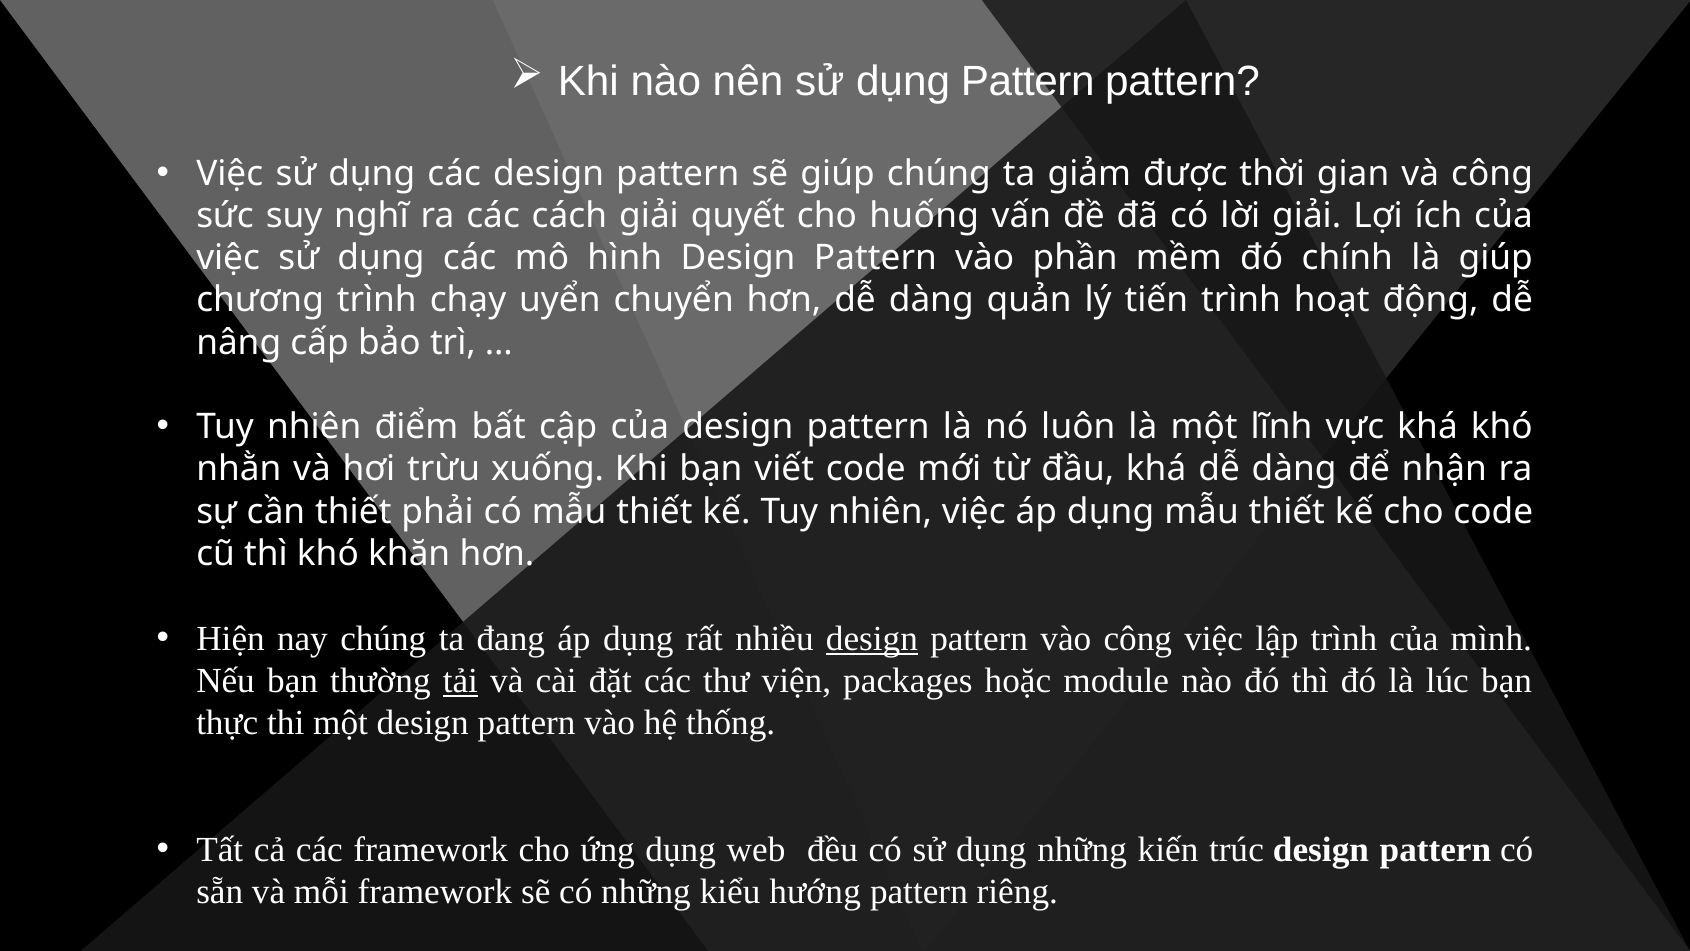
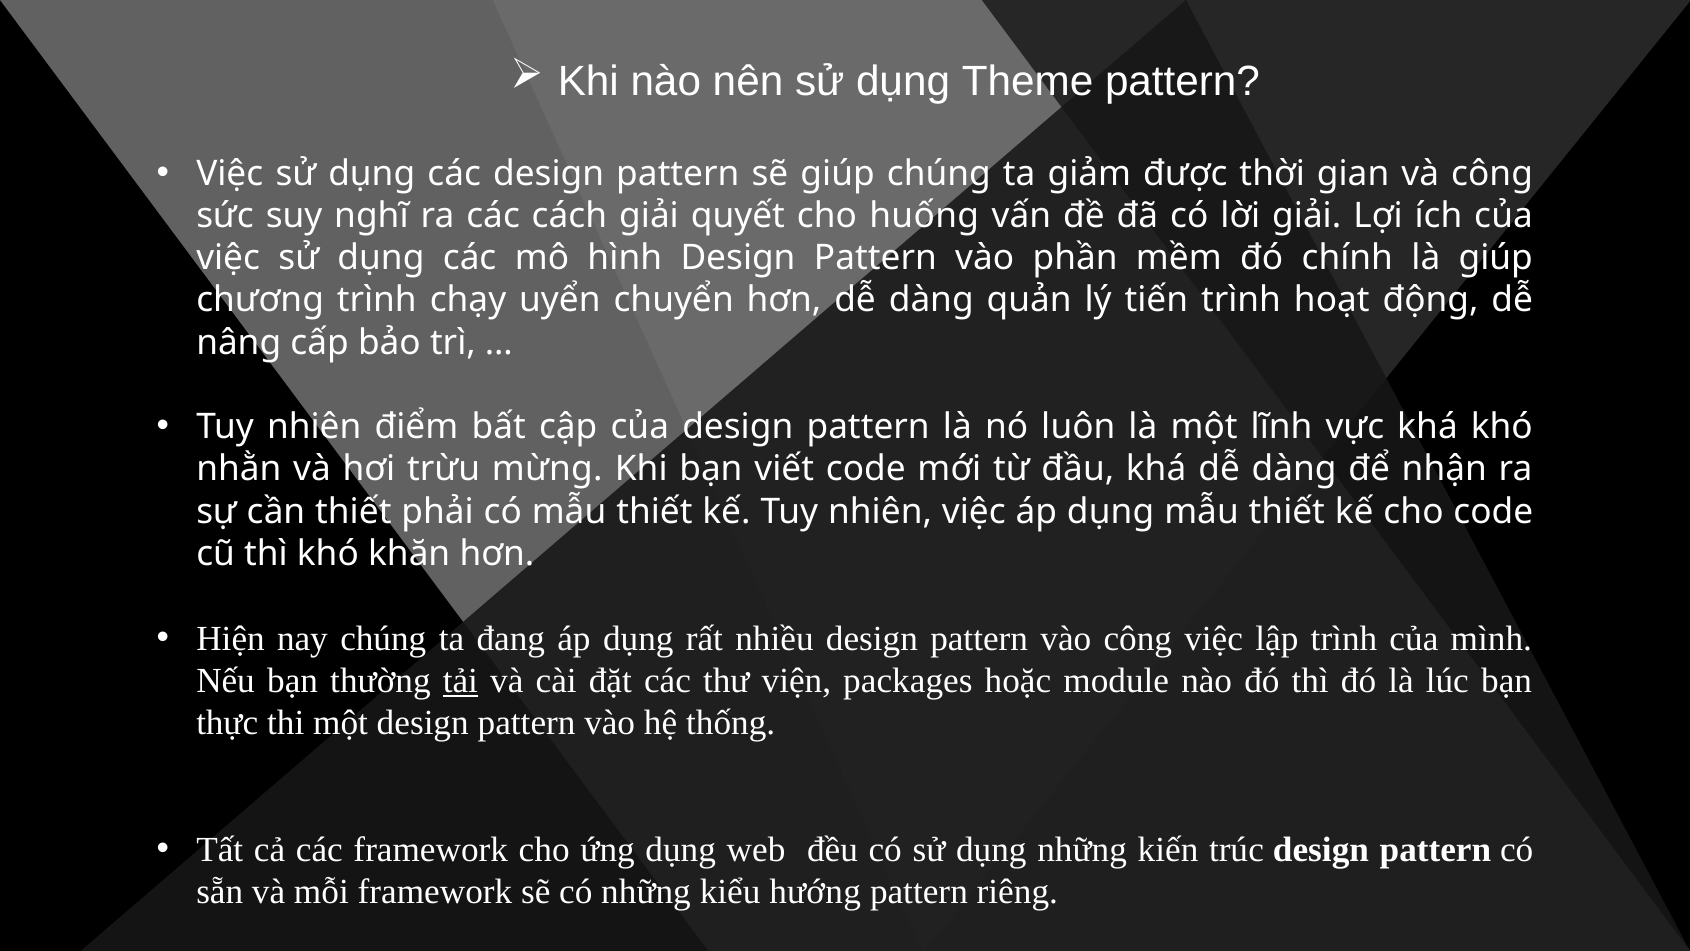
dụng Pattern: Pattern -> Theme (1028, 81)
xuống: xuống -> mừng (547, 469)
design underline: present -> none (872, 638)
